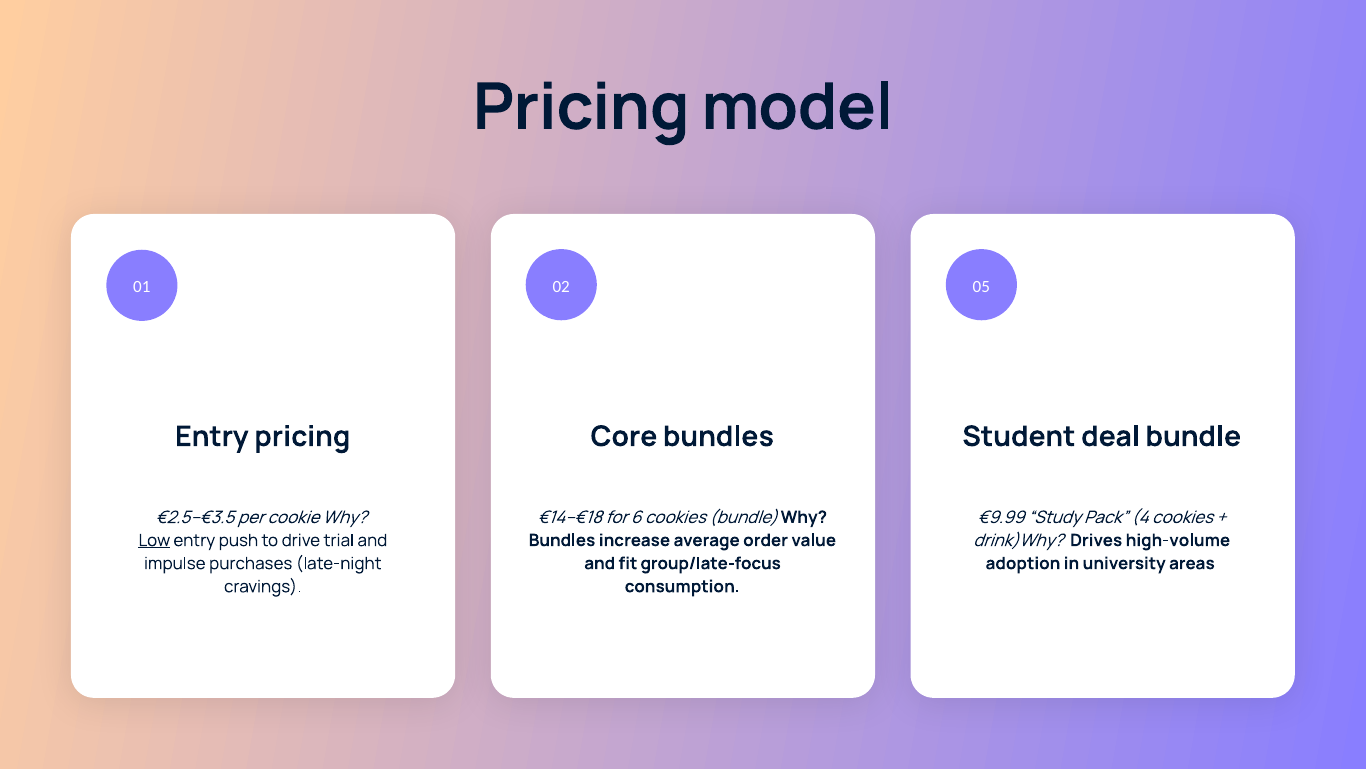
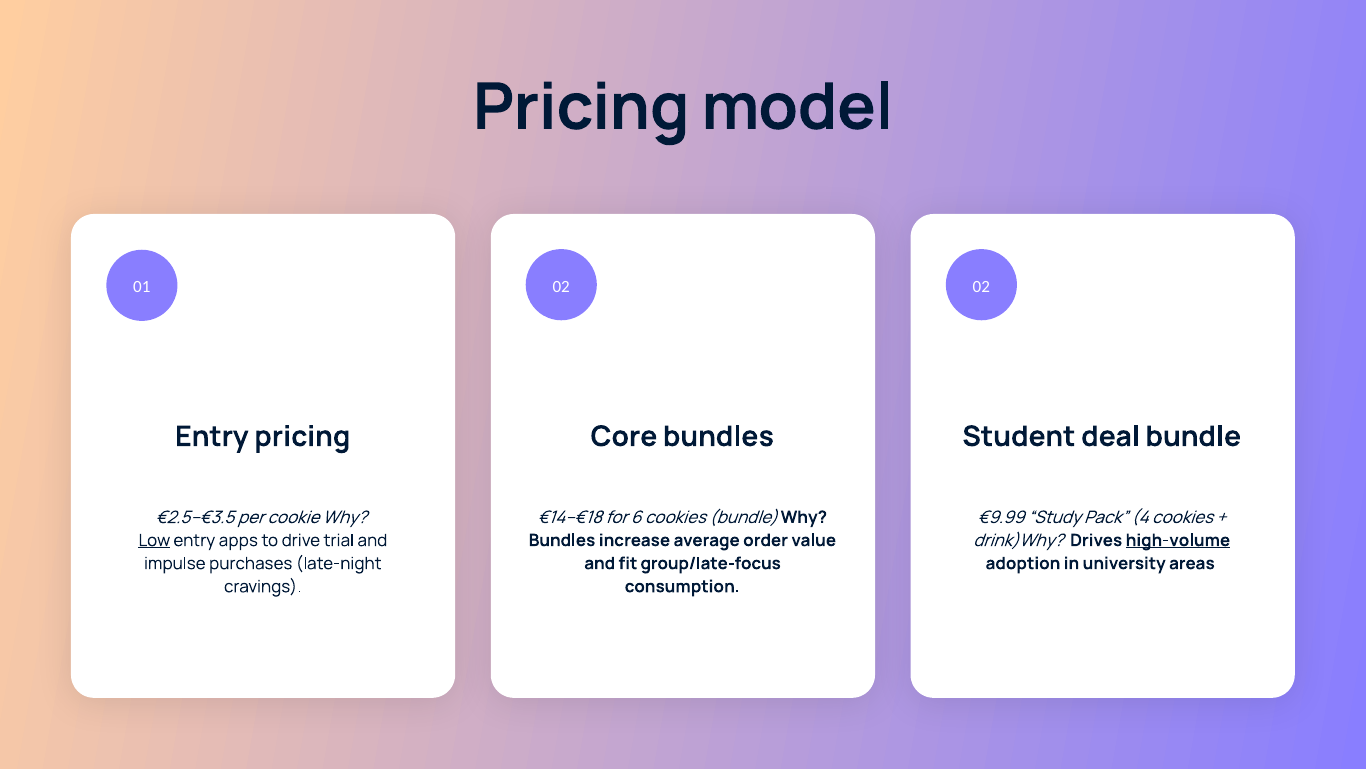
02 05: 05 -> 02 (981, 286)
push: push -> apps (238, 540)
high-volume underline: none -> present (1178, 540)
